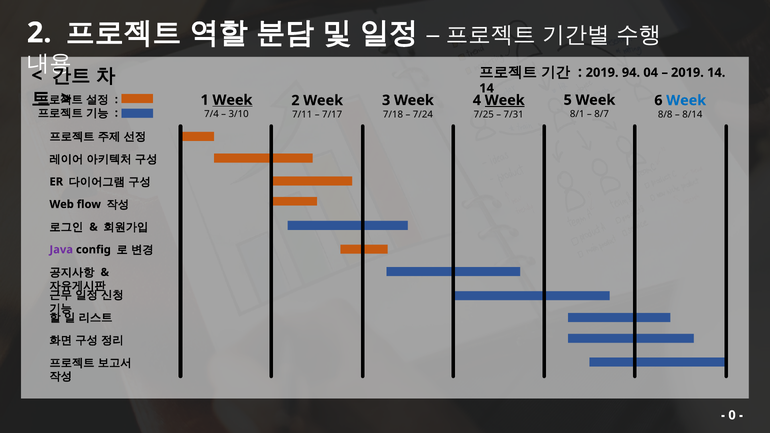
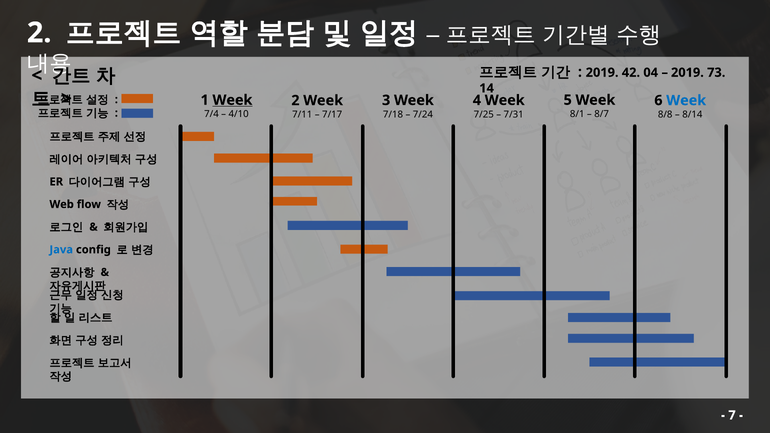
94: 94 -> 42 (631, 73)
2019 14: 14 -> 73 (716, 73)
Week underline: present -> none (505, 100)
3/10: 3/10 -> 4/10 (239, 114)
Java colour: purple -> blue (61, 250)
0: 0 -> 7 (732, 415)
